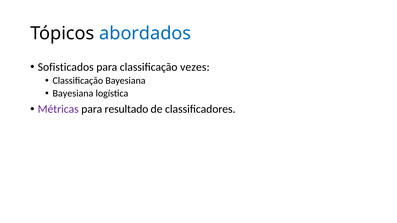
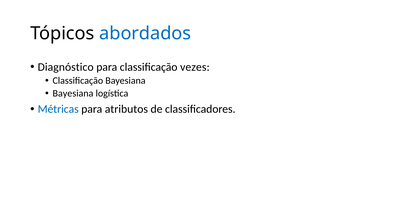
Sofisticados: Sofisticados -> Diagnóstico (66, 67)
Métricas colour: purple -> blue (58, 109)
resultado: resultado -> atributos (126, 109)
